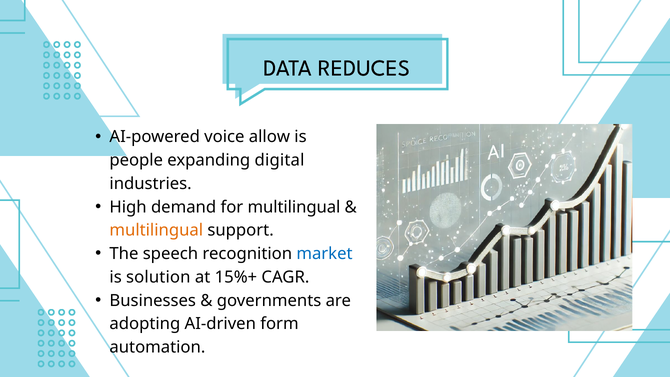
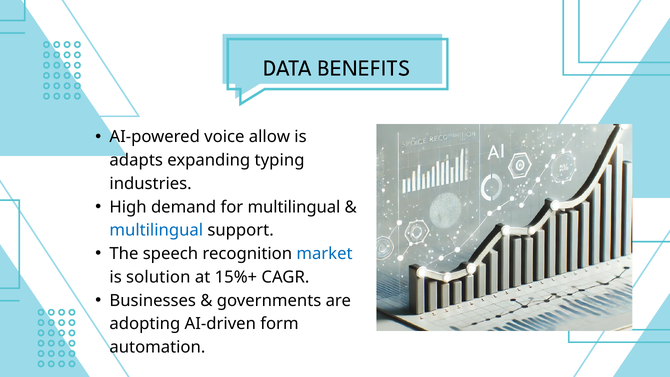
REDUCES: REDUCES -> BENEFITS (364, 68)
people: people -> adapts (136, 160)
digital: digital -> typing (280, 160)
multilingual colour: orange -> blue (156, 230)
